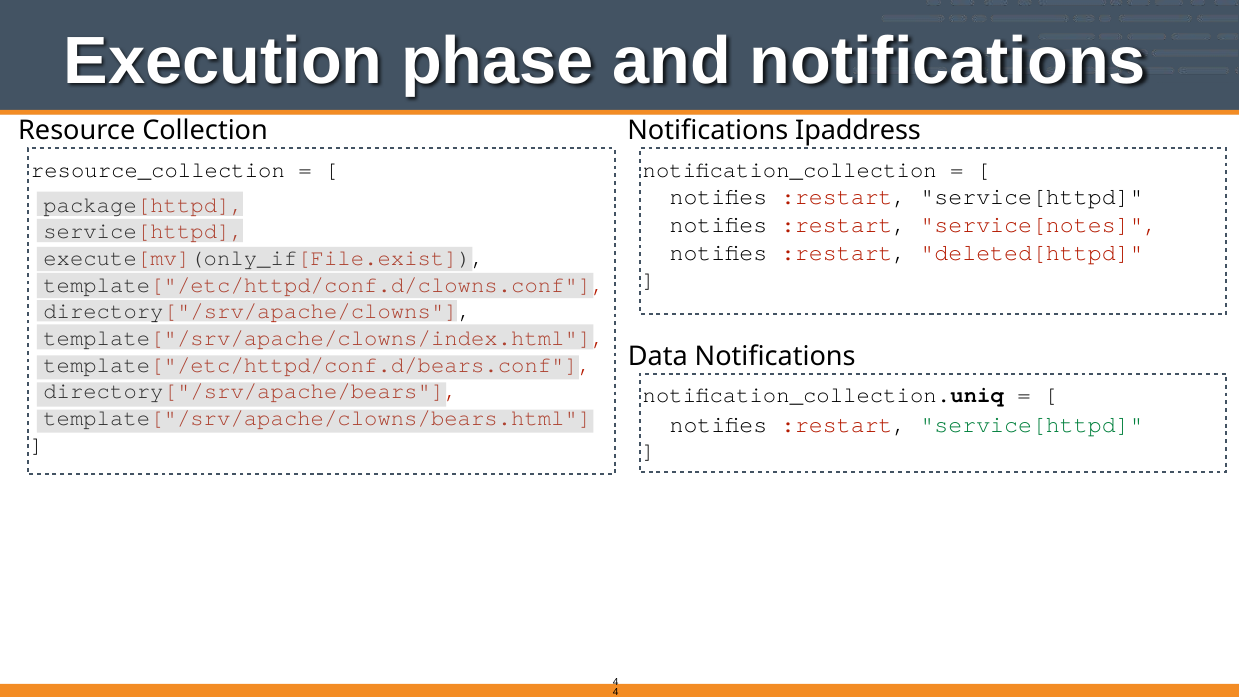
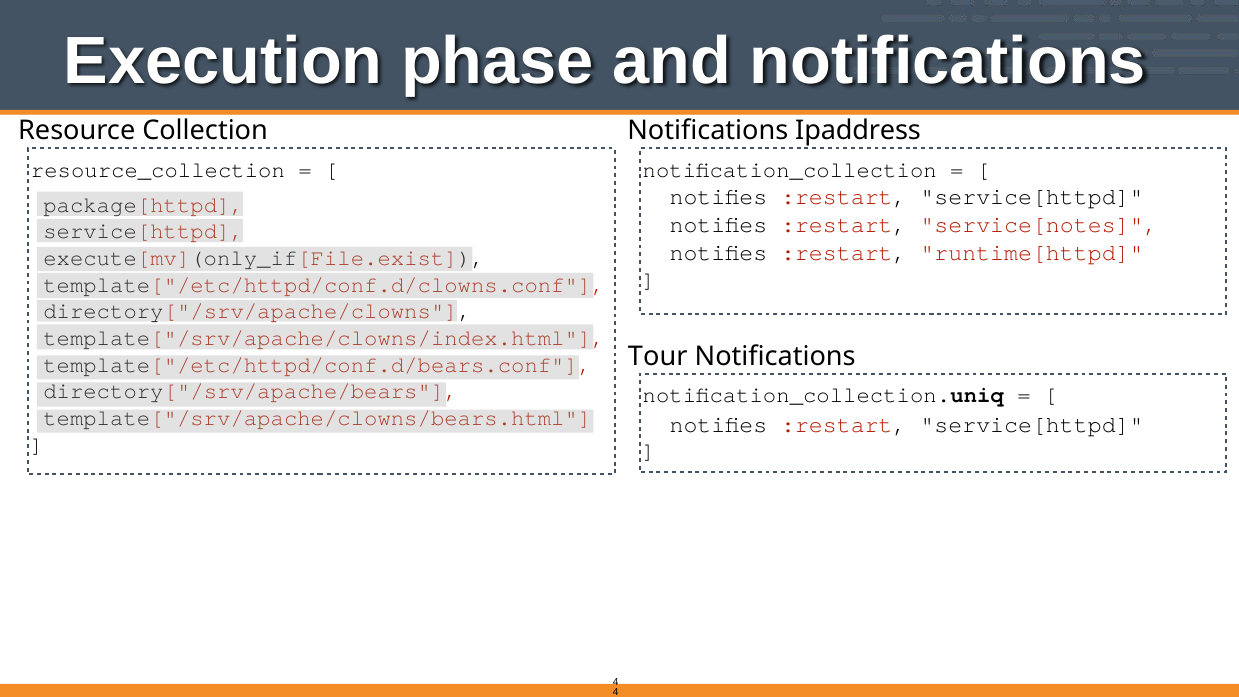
deleted[httpd: deleted[httpd -> runtime[httpd (1032, 253)
Data: Data -> Tour (658, 356)
service[httpd colour: green -> black (1032, 424)
